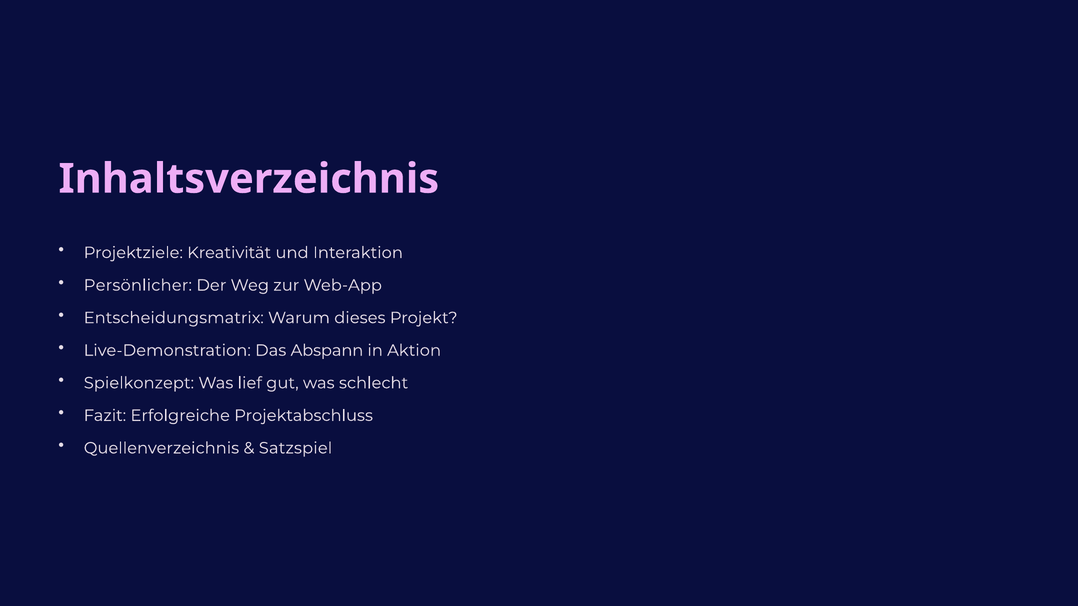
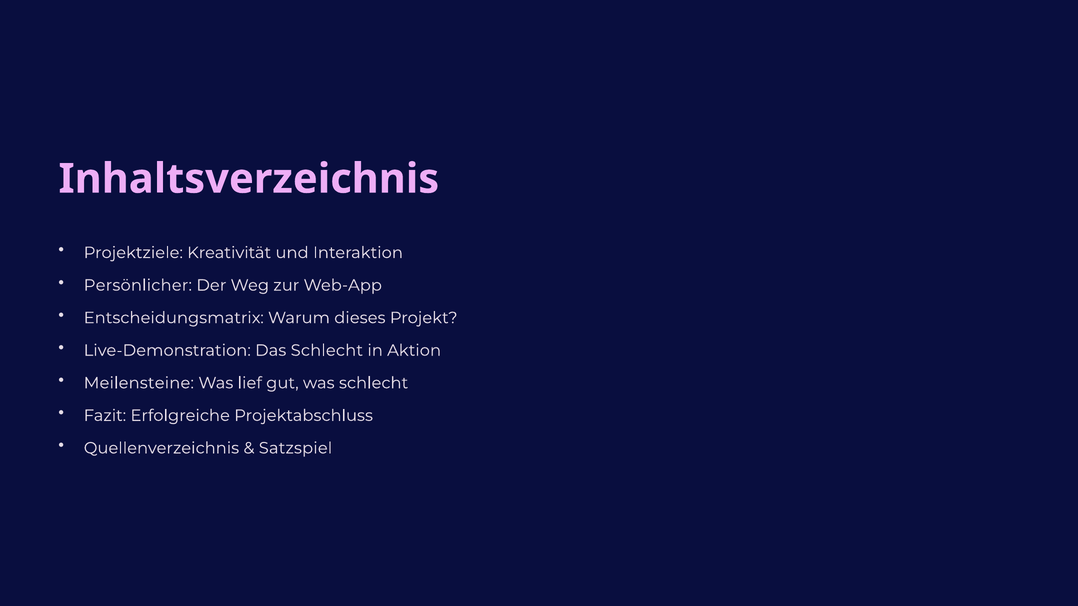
Das Abspann: Abspann -> Schlecht (327, 351)
Spielkonzept: Spielkonzept -> Meilensteine (139, 383)
